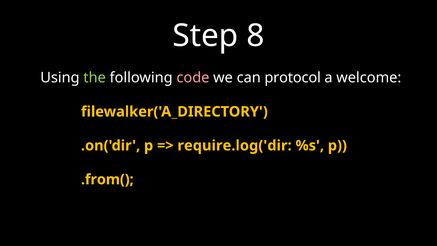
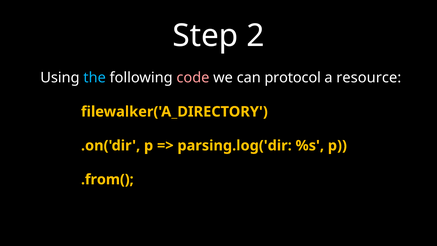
8: 8 -> 2 (256, 36)
the colour: light green -> light blue (95, 78)
welcome: welcome -> resource (369, 78)
require.log('dir: require.log('dir -> parsing.log('dir (235, 146)
